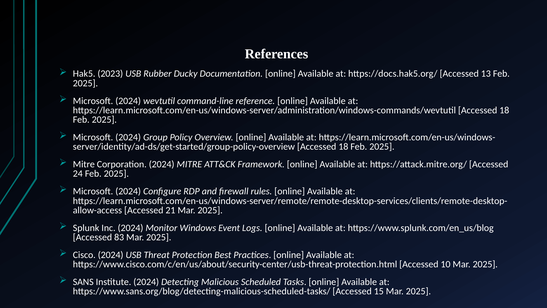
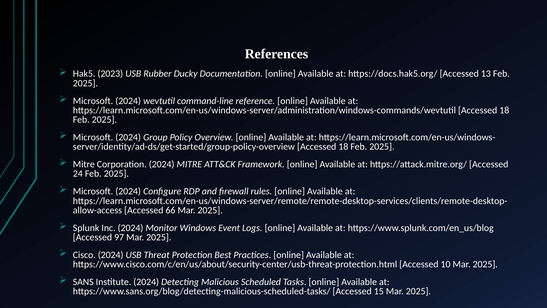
21: 21 -> 66 (170, 210)
83: 83 -> 97 (119, 237)
